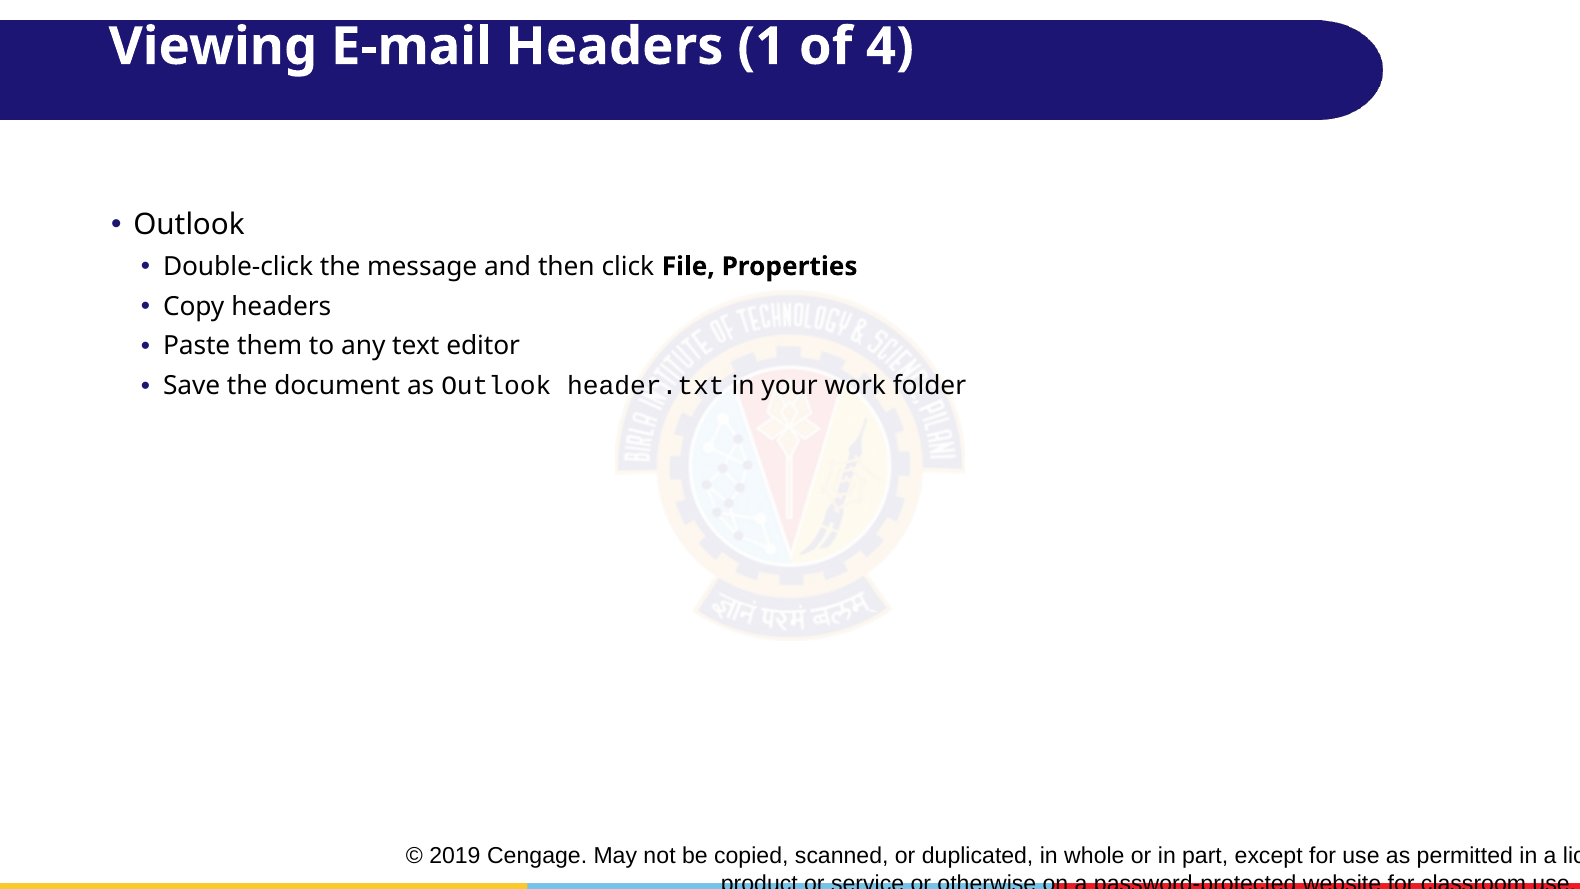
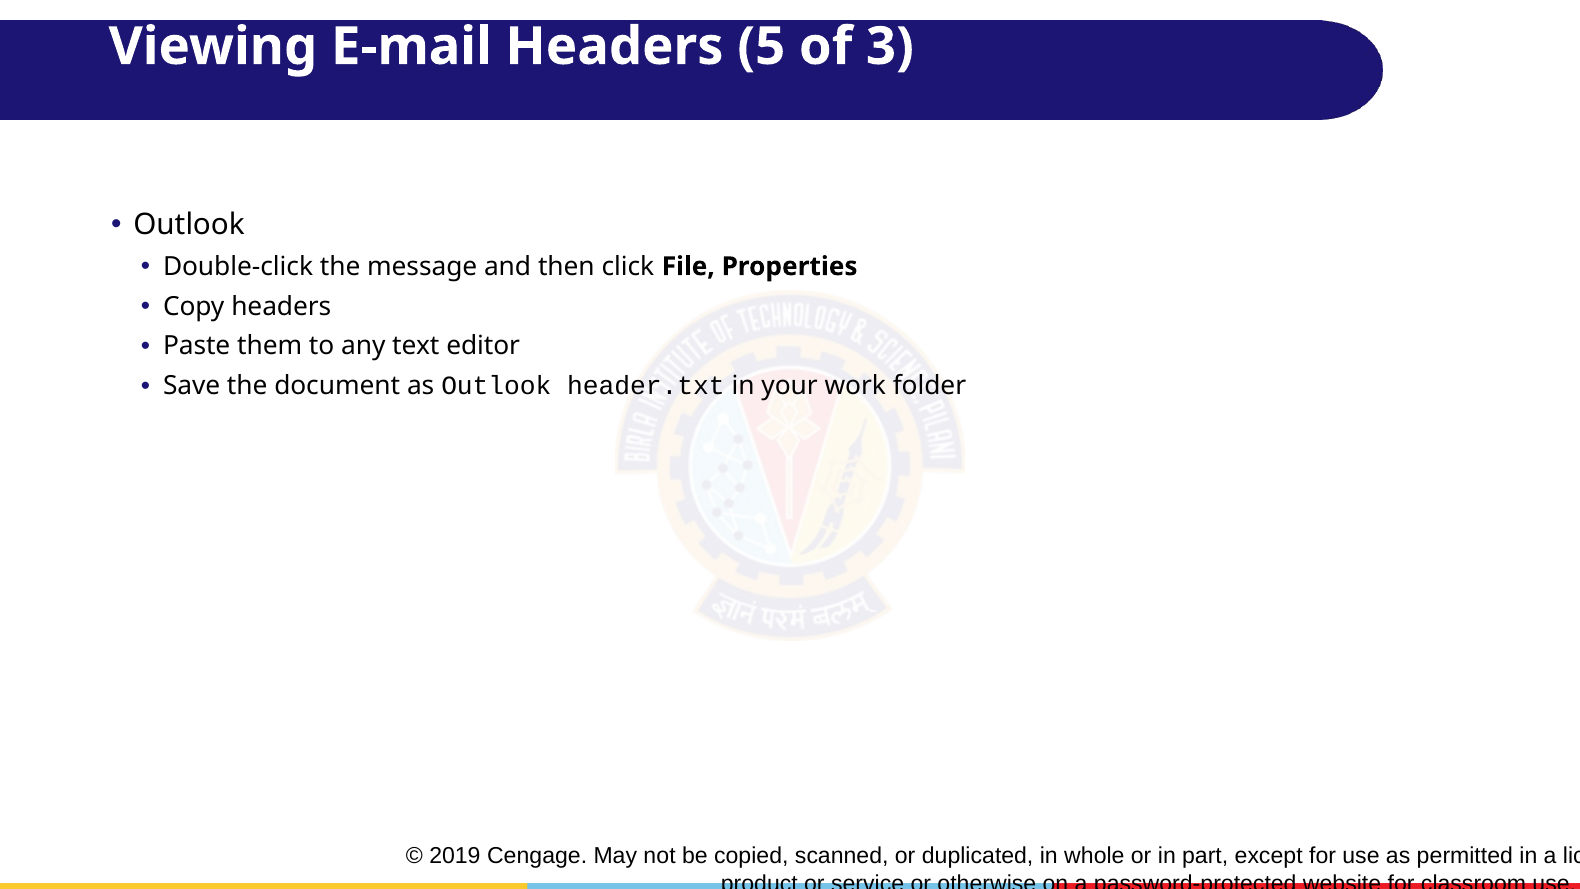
1: 1 -> 5 (761, 47)
4: 4 -> 3 (890, 47)
